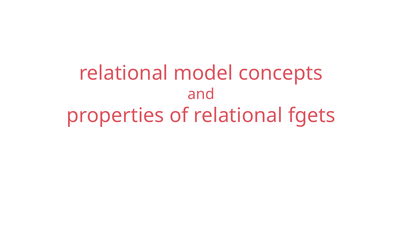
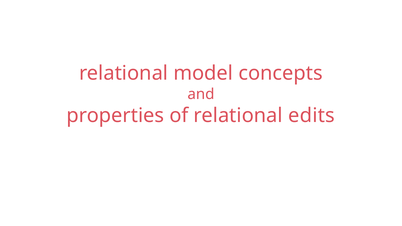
fgets: fgets -> edits (312, 116)
